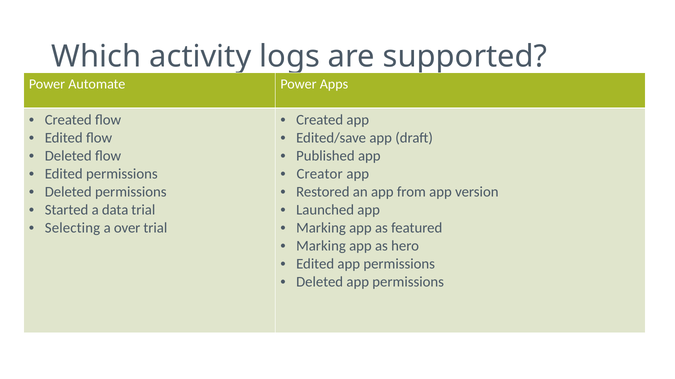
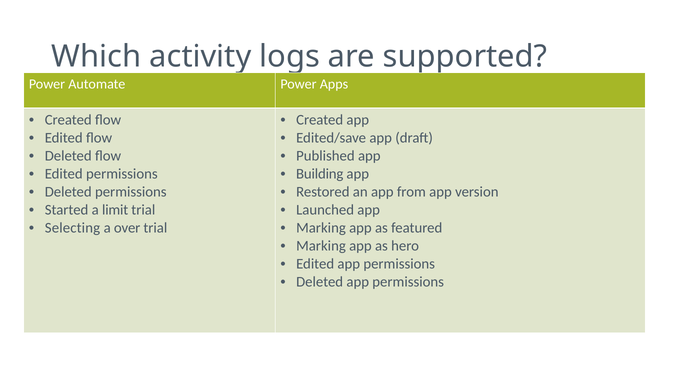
Creator: Creator -> Building (320, 174)
data: data -> limit (115, 210)
